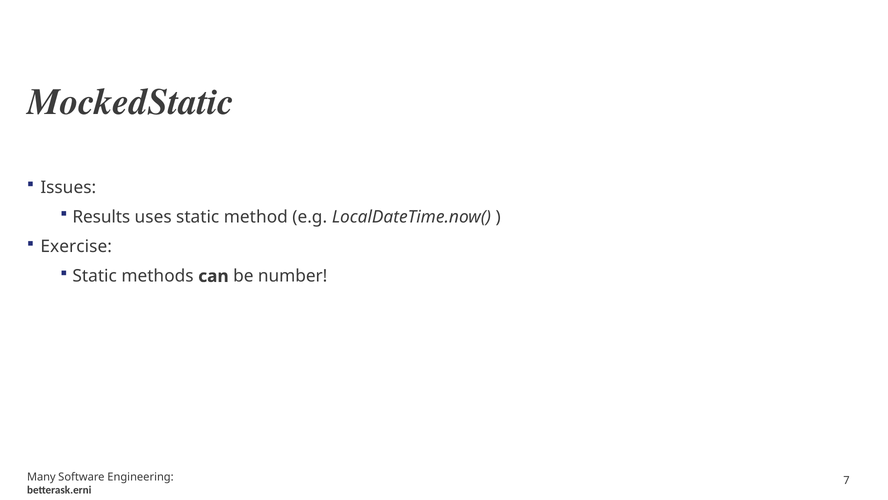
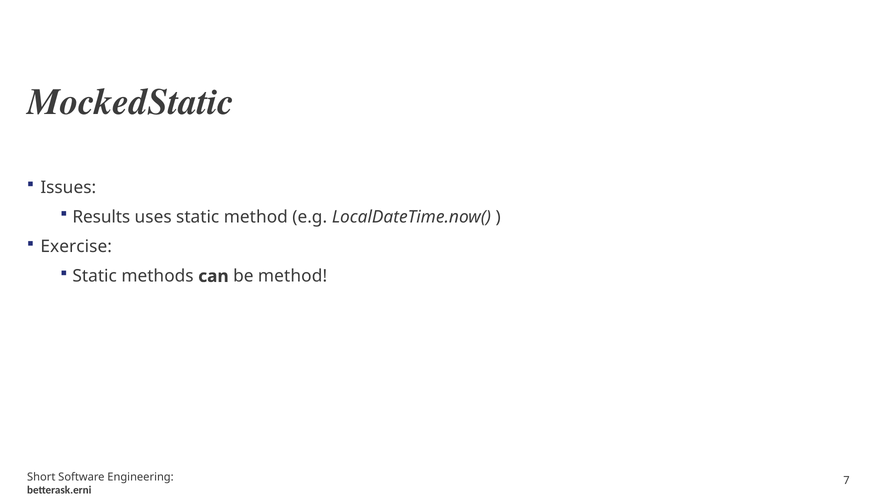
be number: number -> method (293, 276)
Many: Many -> Short (41, 476)
